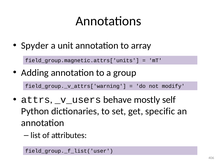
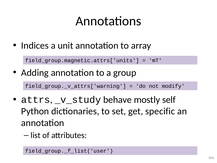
Spyder: Spyder -> Indices (35, 46)
_v_users: _v_users -> _v_study (78, 100)
